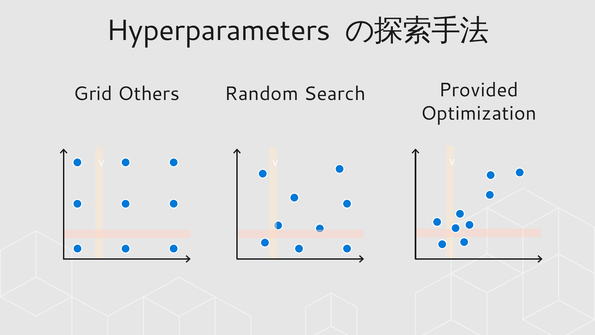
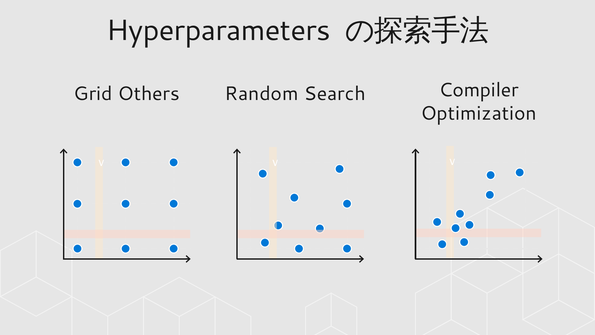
Provided: Provided -> Compiler (479, 90)
